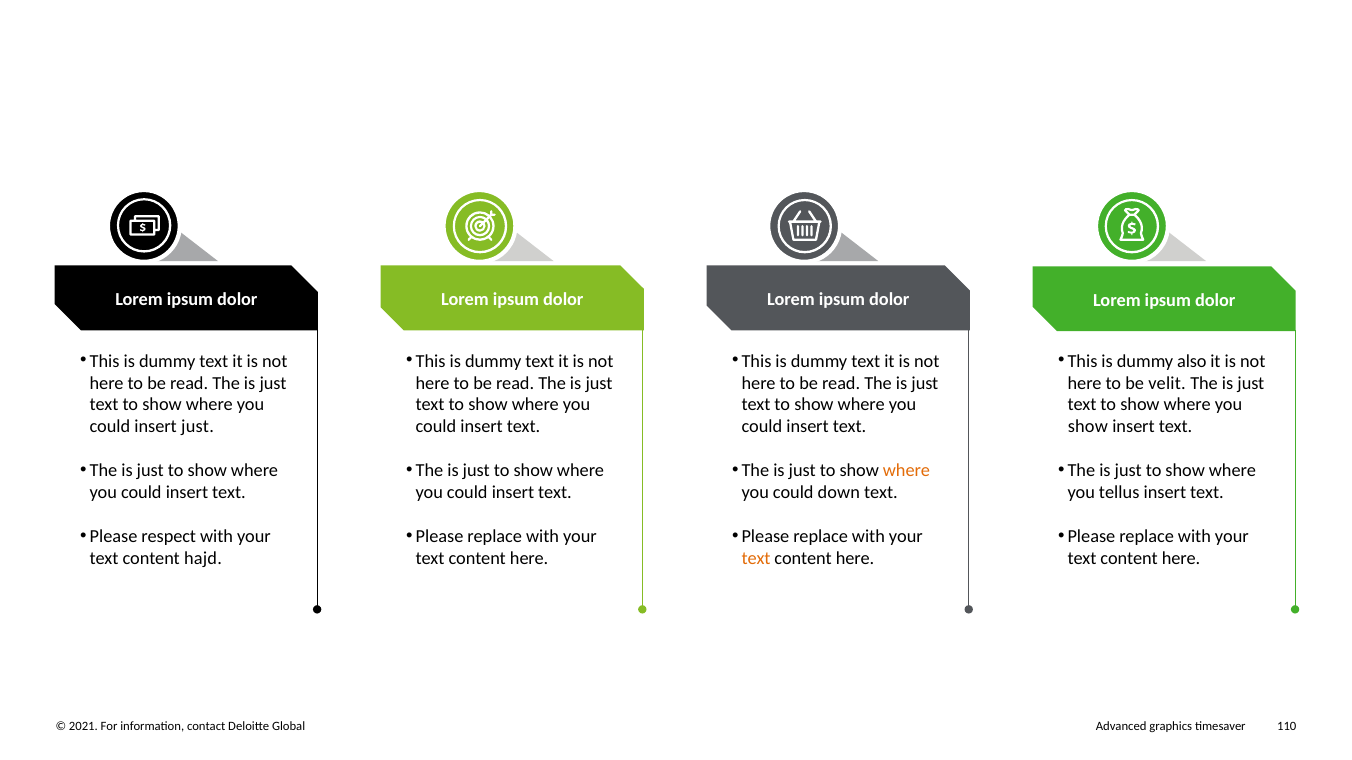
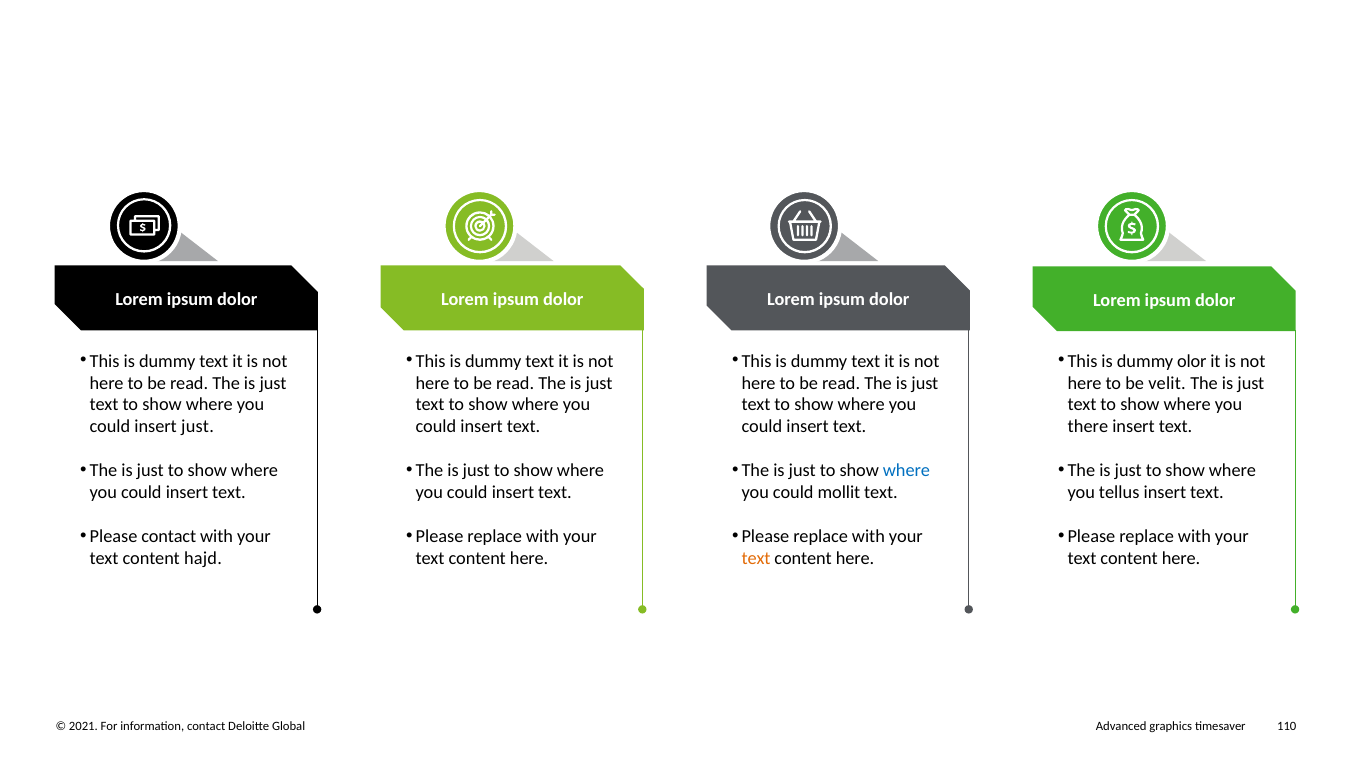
also: also -> olor (1192, 361)
show: show -> there (1088, 427)
where colour: orange -> blue (906, 471)
down: down -> mollit (839, 493)
Please respect: respect -> contact (169, 537)
